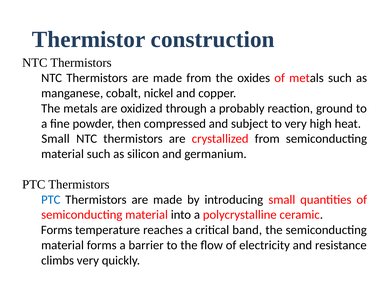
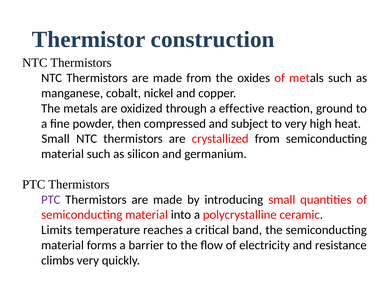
probably: probably -> effective (242, 108)
PTC colour: blue -> purple (51, 200)
Forms: Forms -> Limits (57, 230)
